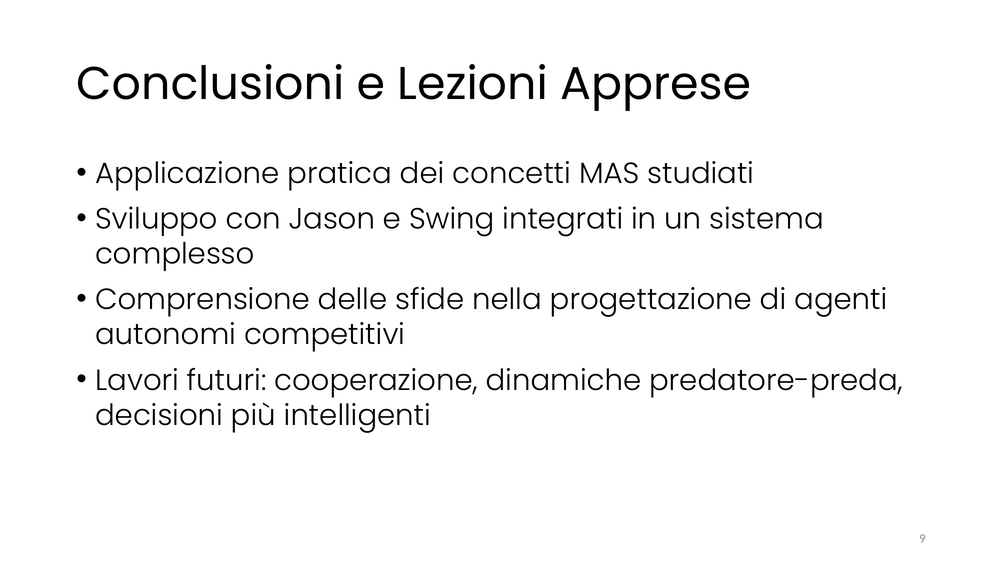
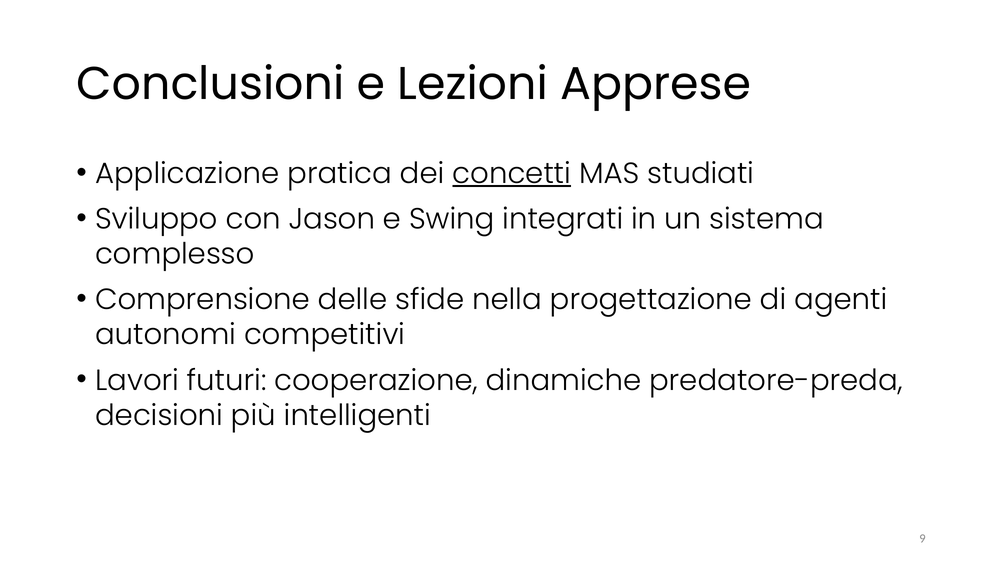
concetti underline: none -> present (512, 173)
